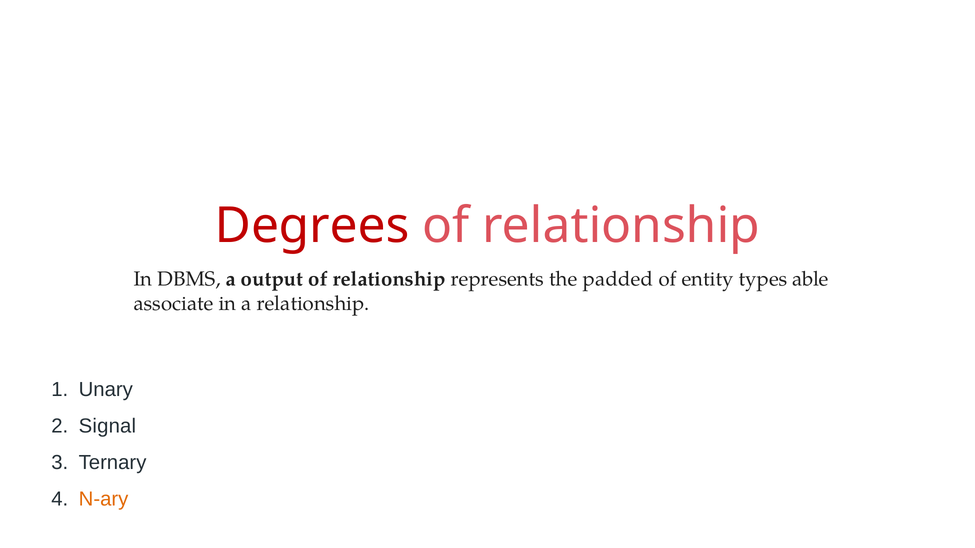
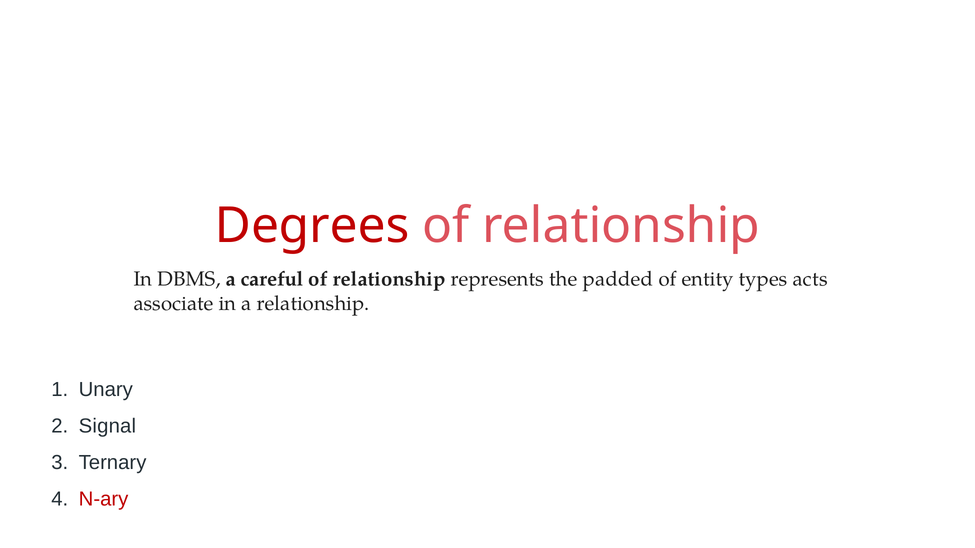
output: output -> careful (272, 279)
able: able -> acts (810, 279)
N-ary colour: orange -> red (104, 500)
